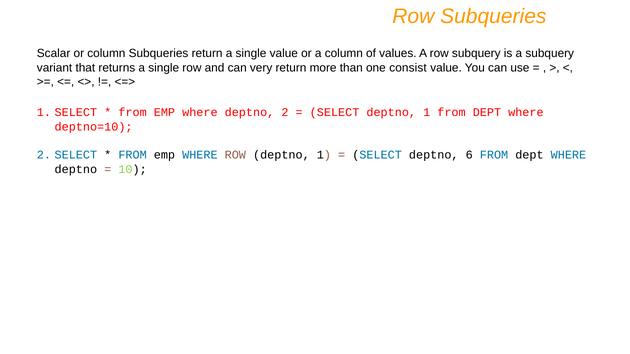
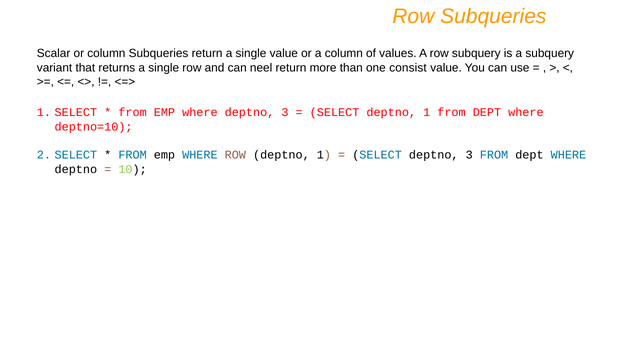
very: very -> neel (261, 68)
where deptno 2: 2 -> 3 (285, 113)
SELECT deptno 6: 6 -> 3 (469, 155)
